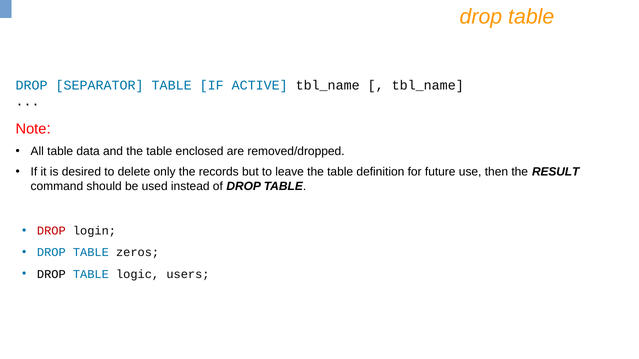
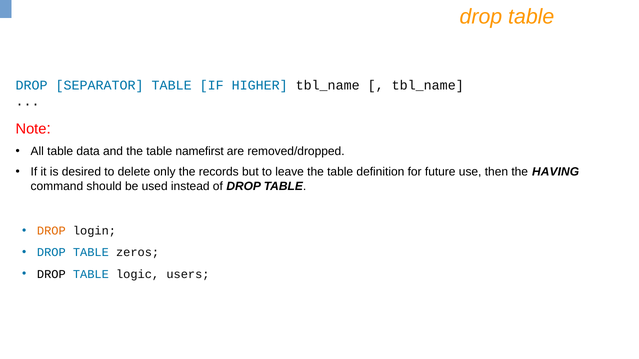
ACTIVE: ACTIVE -> HIGHER (260, 86)
enclosed: enclosed -> namefirst (200, 151)
RESULT: RESULT -> HAVING (556, 172)
DROP colour: red -> orange (51, 231)
